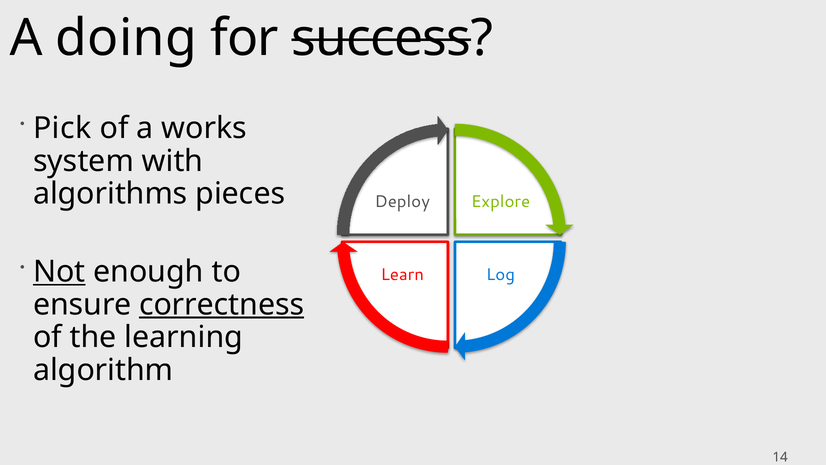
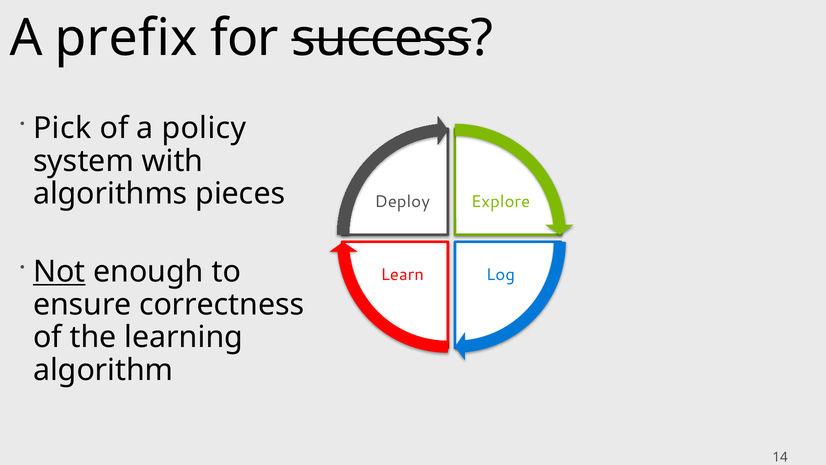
doing: doing -> prefix (126, 38)
works: works -> policy (204, 128)
correctness underline: present -> none (222, 304)
